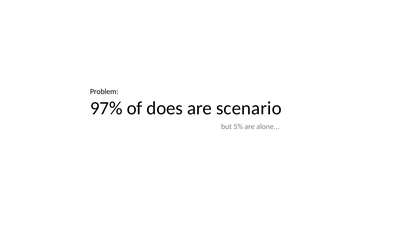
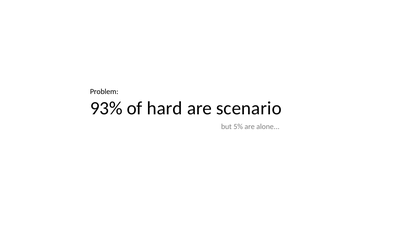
97%: 97% -> 93% (106, 108)
does: does -> hard (165, 108)
